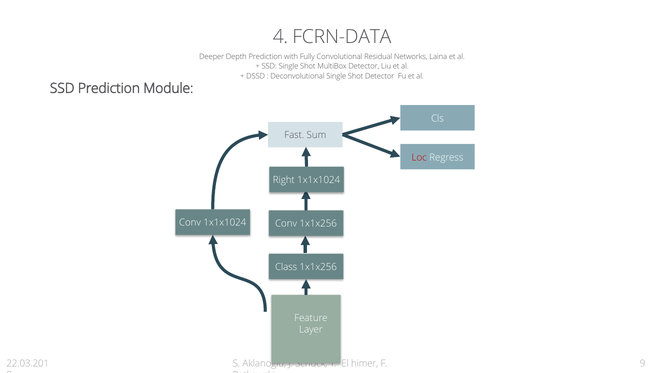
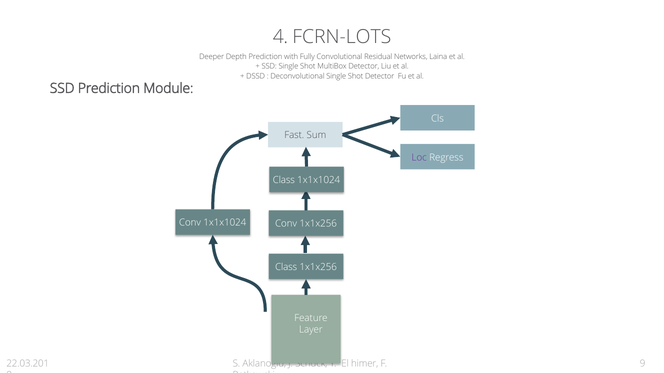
FCRN-DATA: FCRN-DATA -> FCRN-LOTS (342, 37)
Loc colour: red -> purple (419, 158)
Right: Right -> Class (284, 180)
